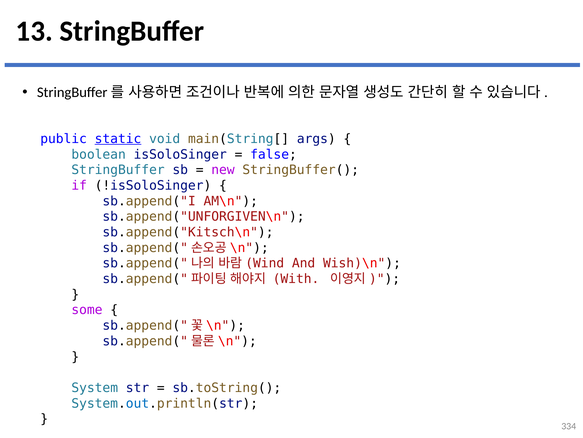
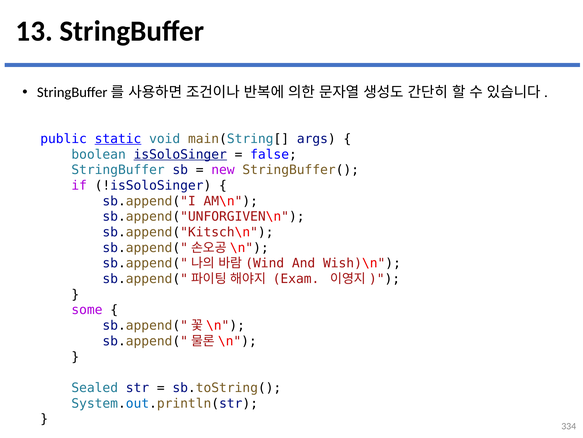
isSoloSinger underline: none -> present (180, 154)
With: With -> Exam (296, 278)
System: System -> Sealed (95, 387)
